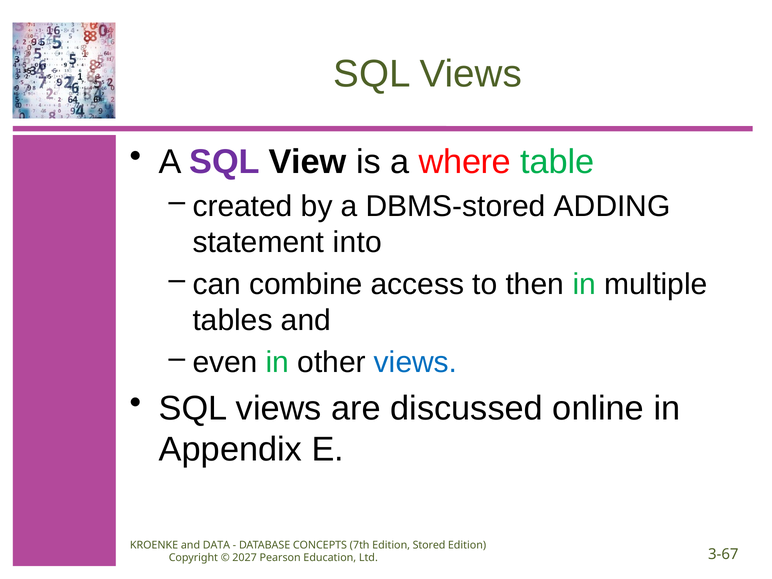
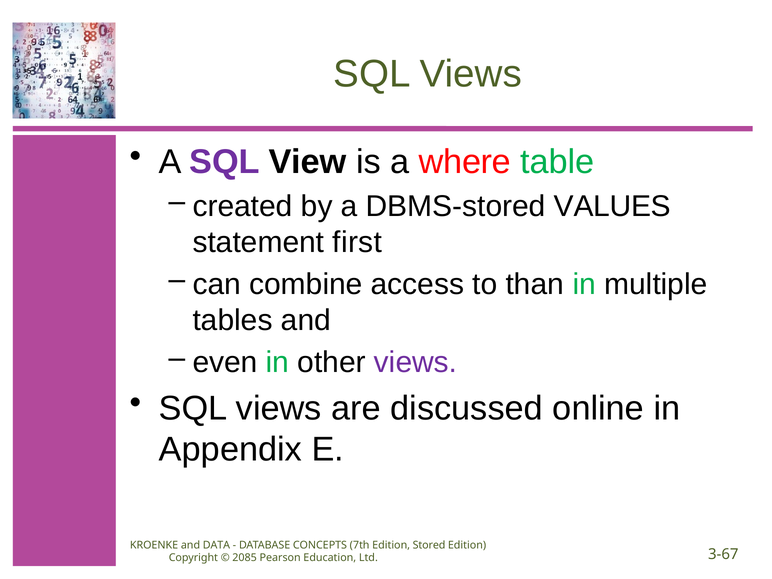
ADDING: ADDING -> VALUES (612, 206)
into: into -> first (357, 242)
then: then -> than (535, 284)
views colour: blue -> purple (416, 363)
2027: 2027 -> 2085 (245, 558)
